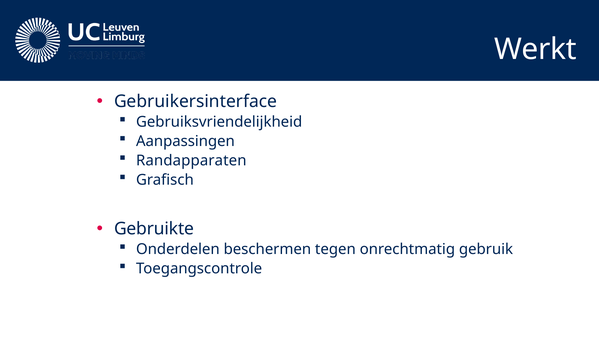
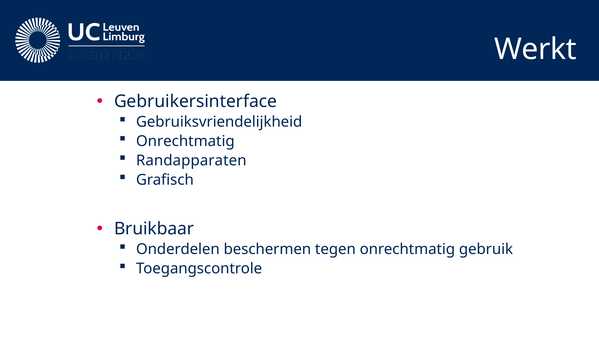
Aanpassingen: Aanpassingen -> Onrechtmatig (185, 141)
Gebruikte: Gebruikte -> Bruikbaar (154, 229)
